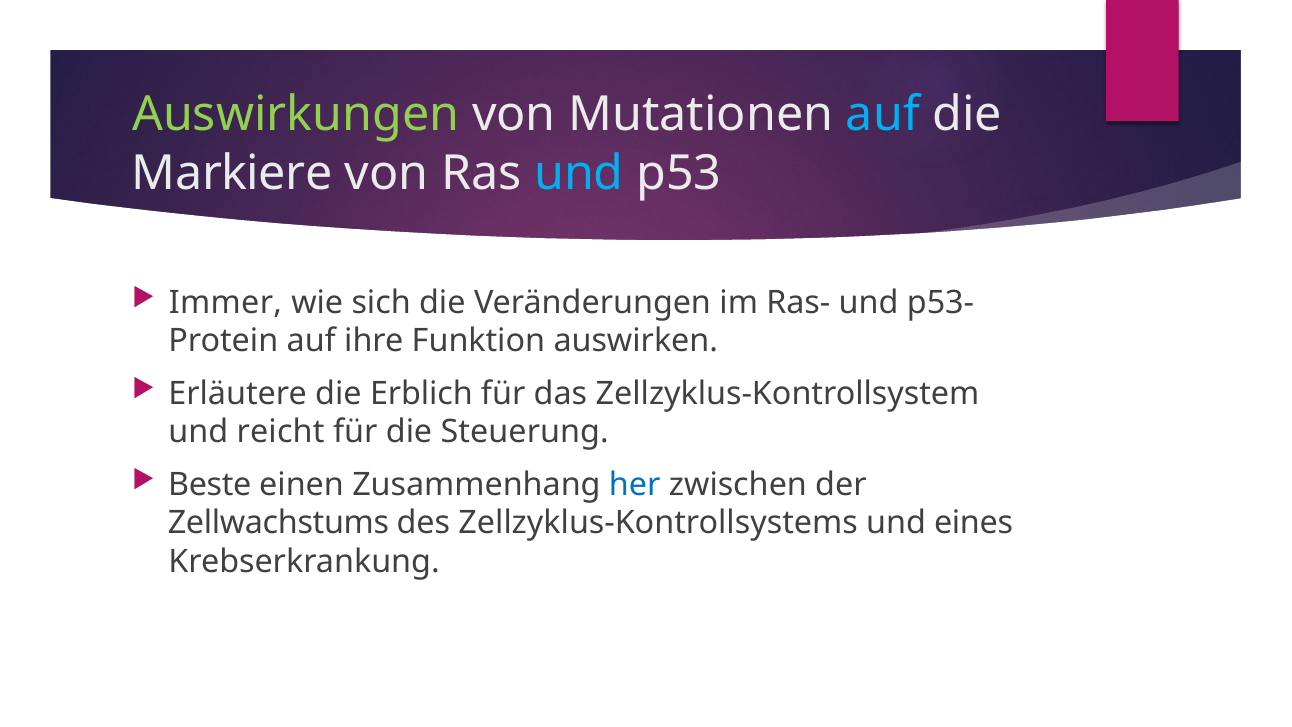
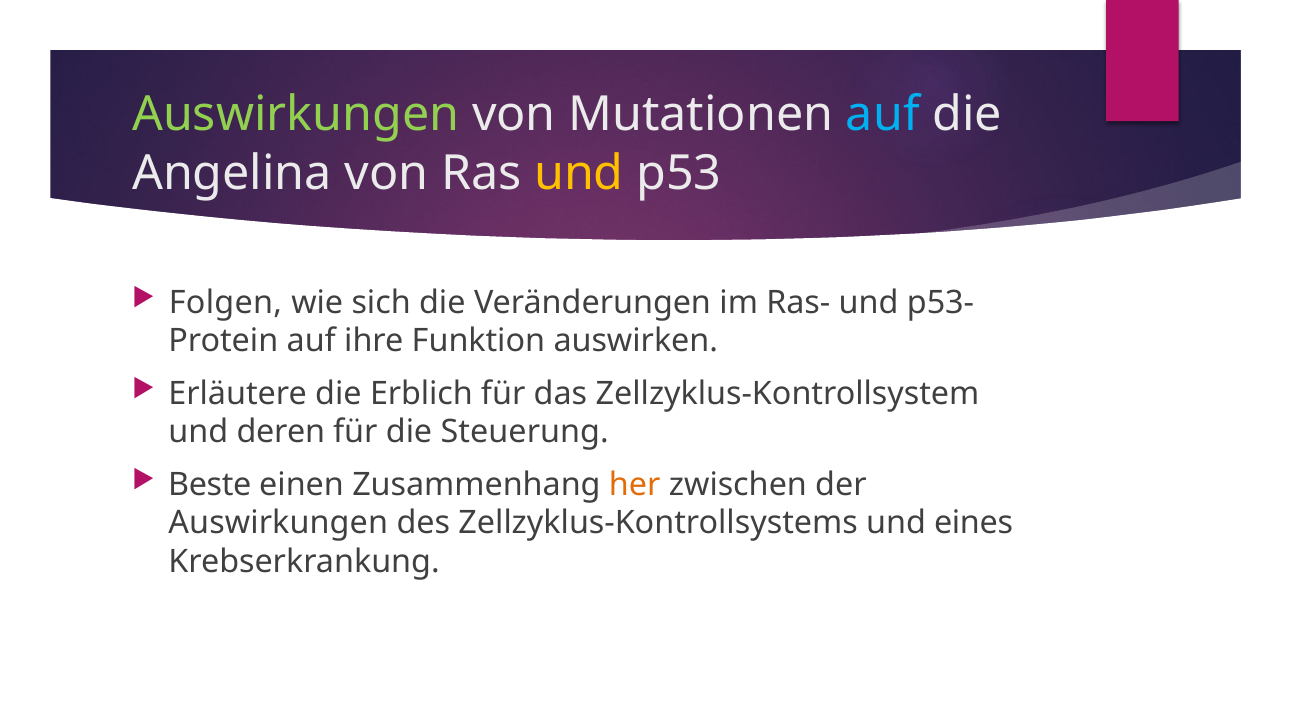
Markiere: Markiere -> Angelina (232, 173)
und colour: light blue -> yellow (579, 173)
Immer: Immer -> Folgen (225, 302)
reicht: reicht -> deren (281, 432)
her colour: blue -> orange (635, 484)
Zellwachstums: Zellwachstums -> Auswirkungen (278, 523)
